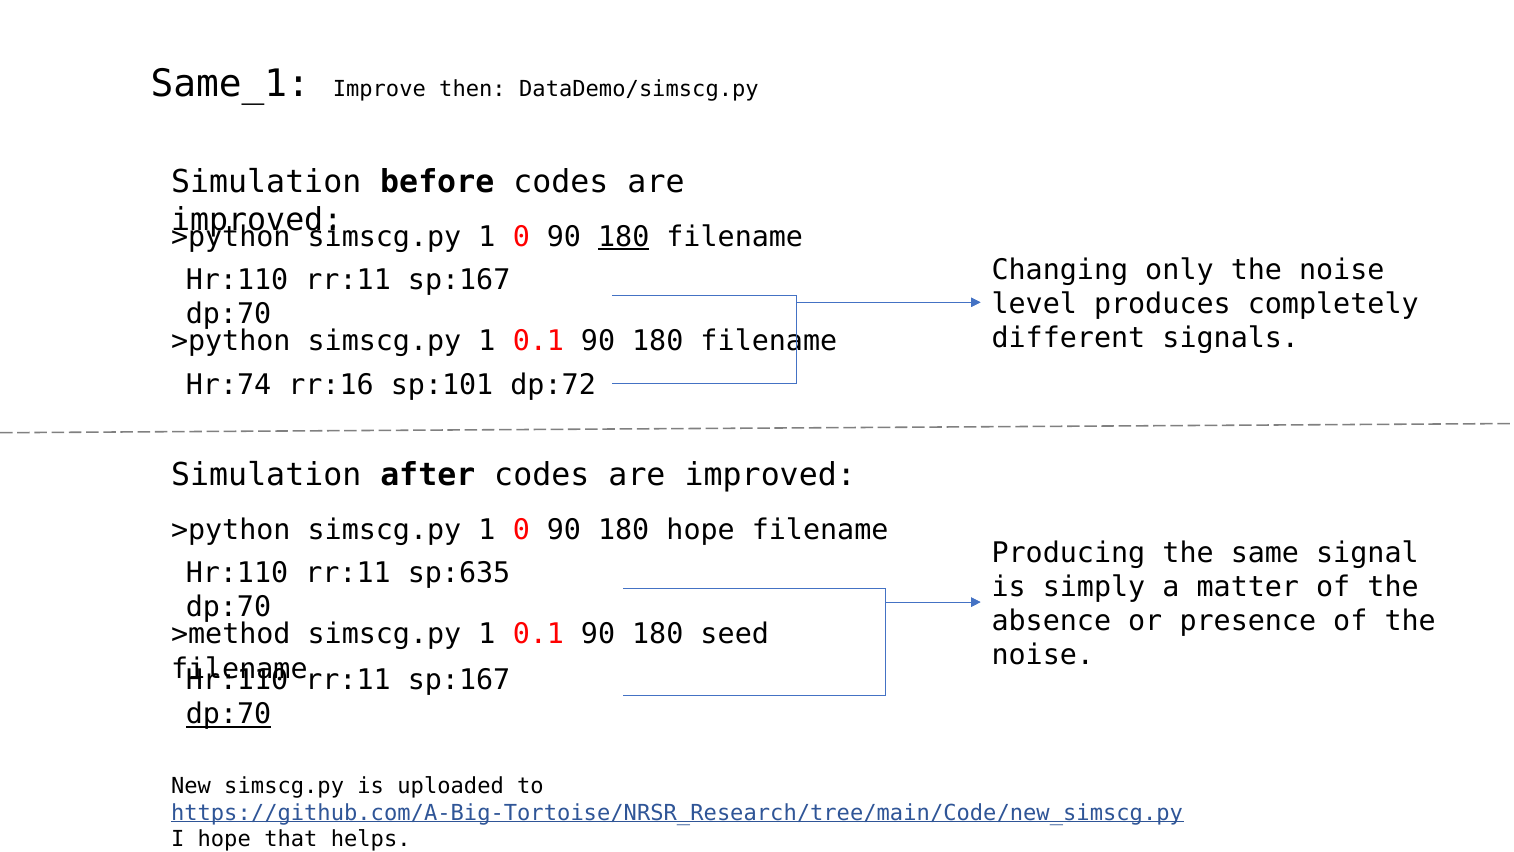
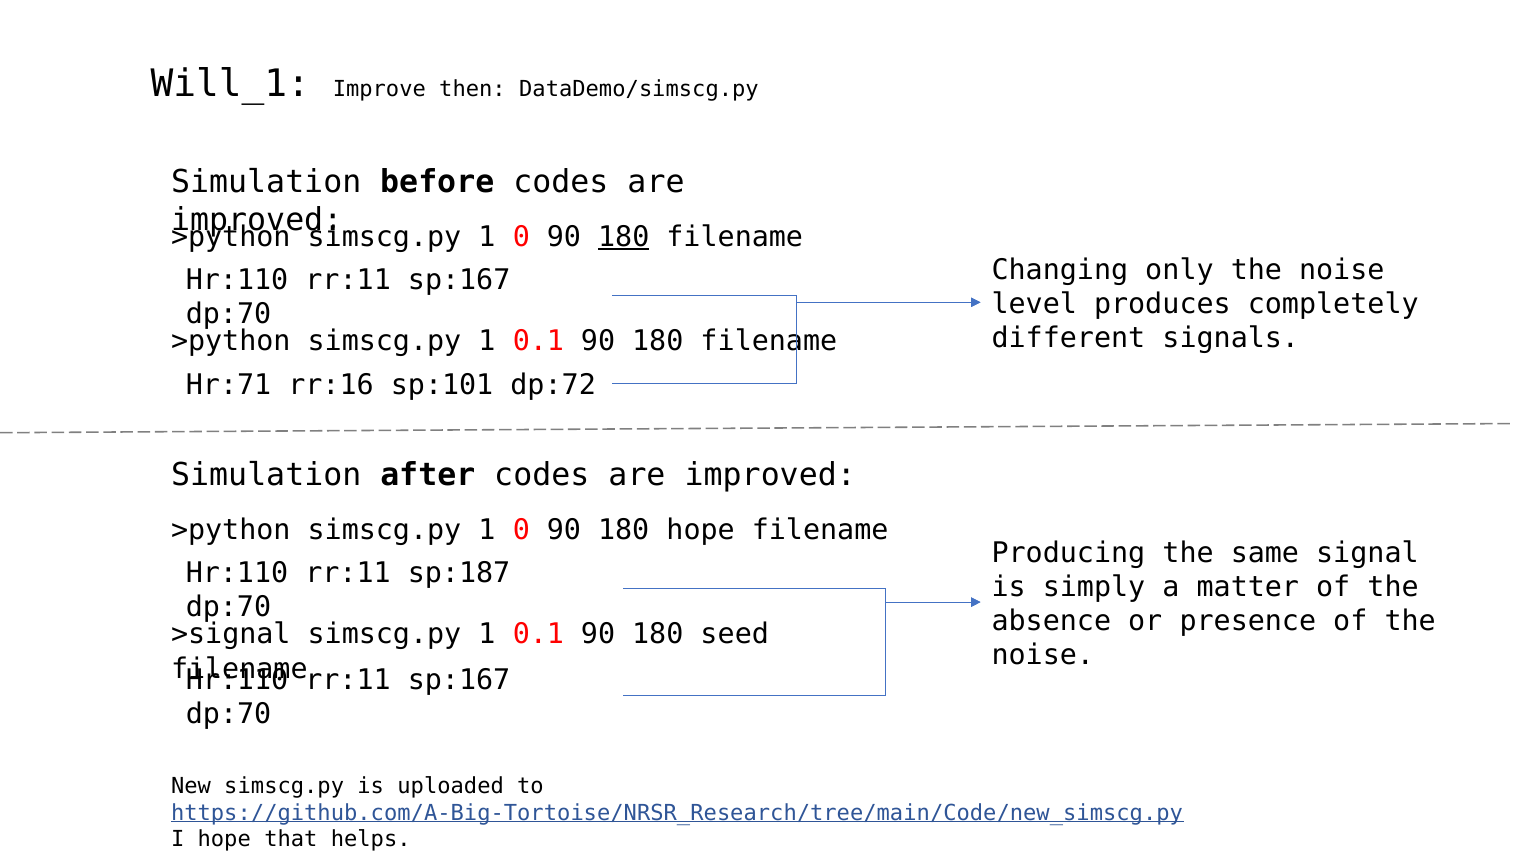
Same_1: Same_1 -> Will_1 (230, 84)
Hr:74: Hr:74 -> Hr:71 (229, 385)
sp:635: sp:635 -> sp:187 (459, 573)
>method: >method -> >signal (231, 634)
dp:70 underline: present -> none (229, 714)
